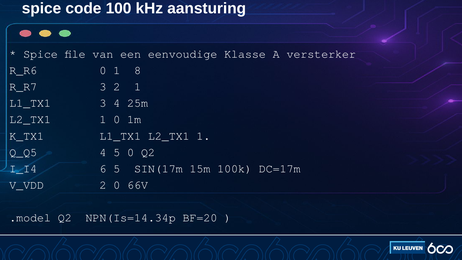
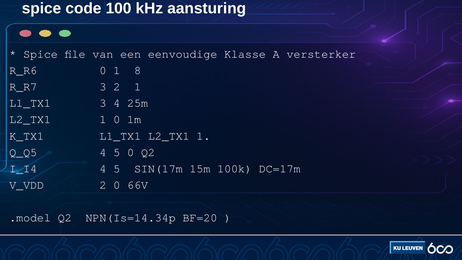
I_I4 6: 6 -> 4 (103, 169)
